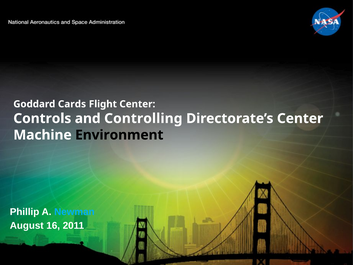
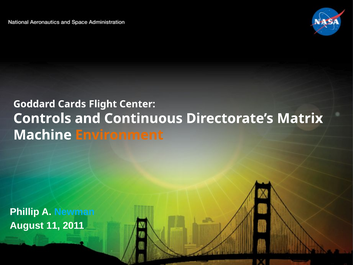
Controlling: Controlling -> Continuous (143, 118)
Directorate’s Center: Center -> Matrix (300, 118)
Environment colour: black -> orange (119, 135)
16: 16 -> 11 (53, 225)
